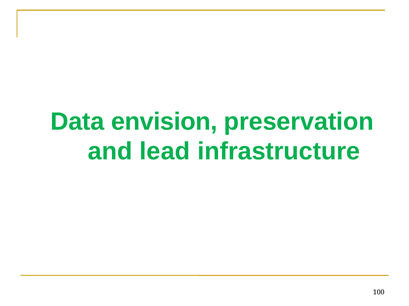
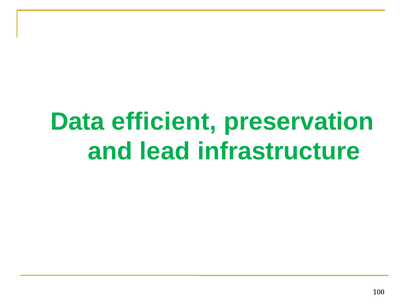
envision: envision -> efficient (164, 122)
